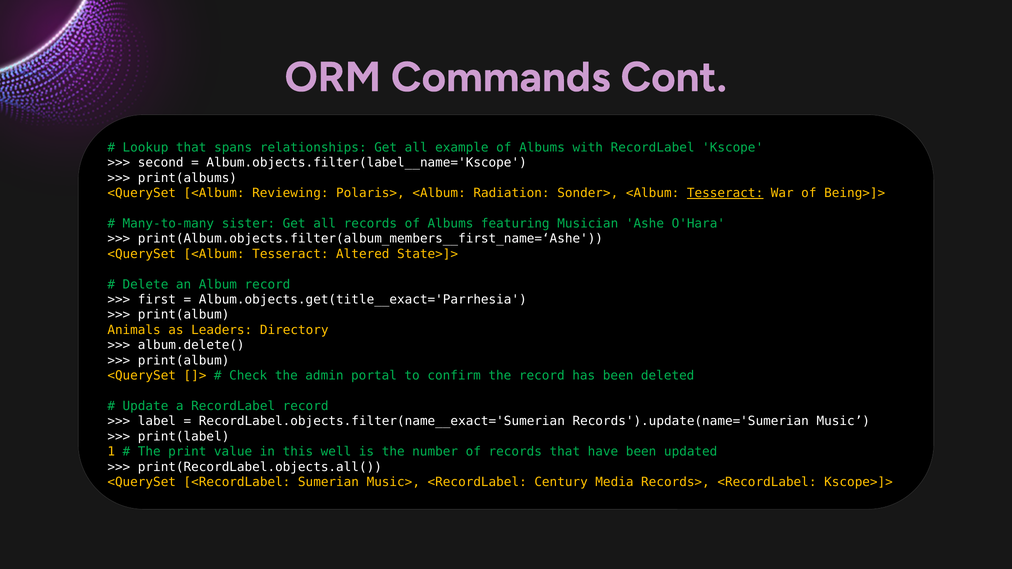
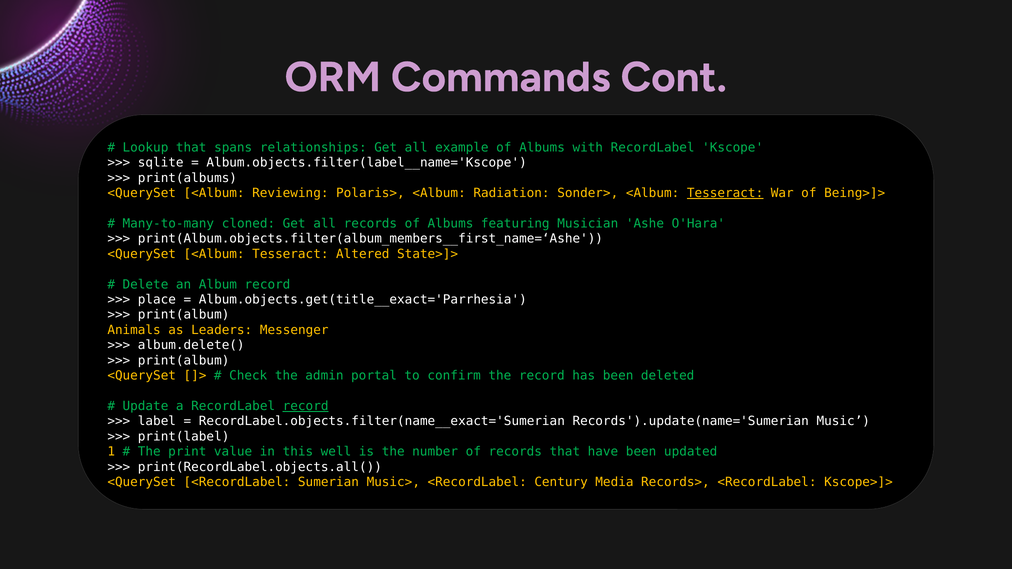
second: second -> sqlite (161, 163)
sister: sister -> cloned (248, 224)
first: first -> place (157, 300)
Directory: Directory -> Messenger (294, 330)
record underline: none -> present (306, 406)
